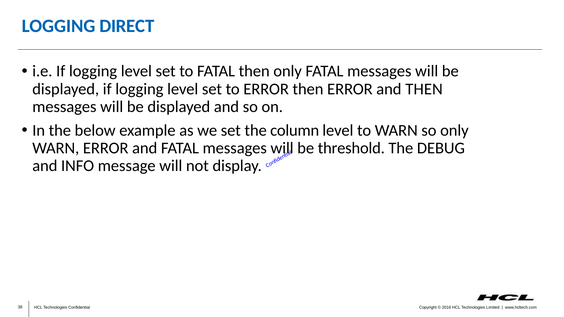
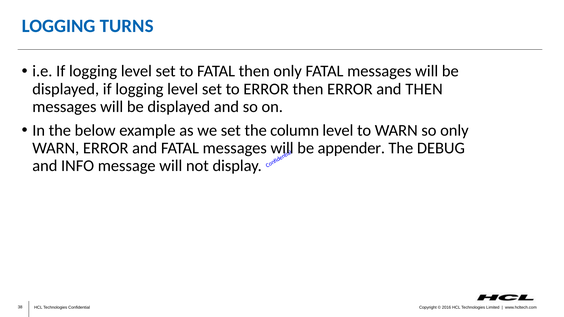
DIRECT: DIRECT -> TURNS (127, 26)
threshold: threshold -> appender (351, 148)
